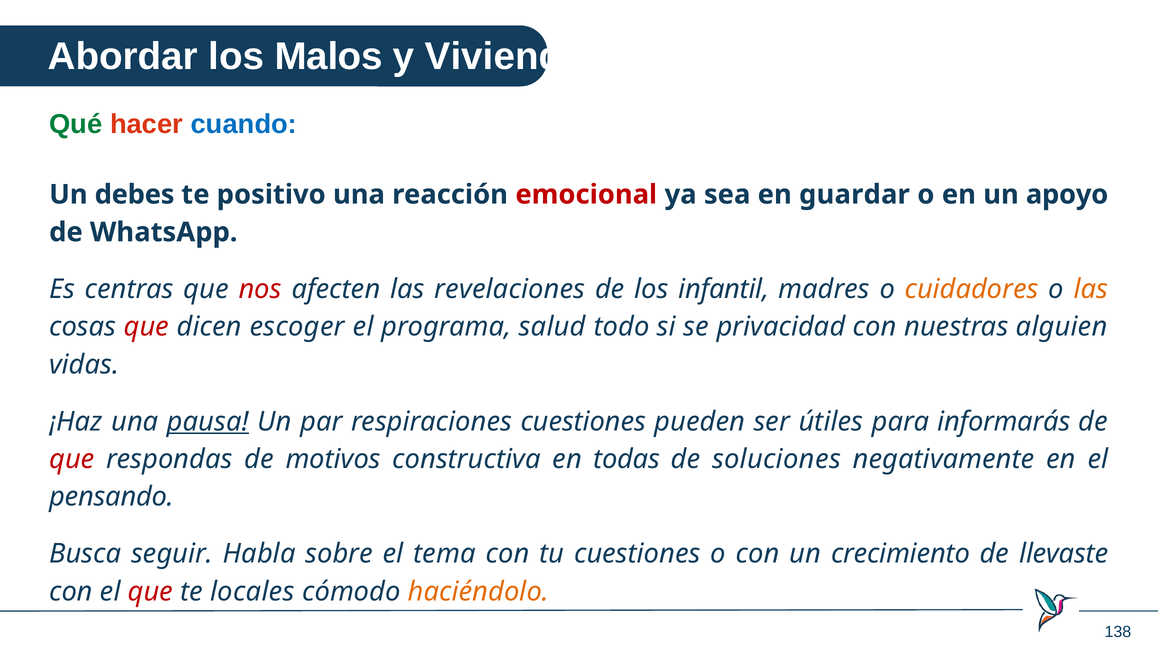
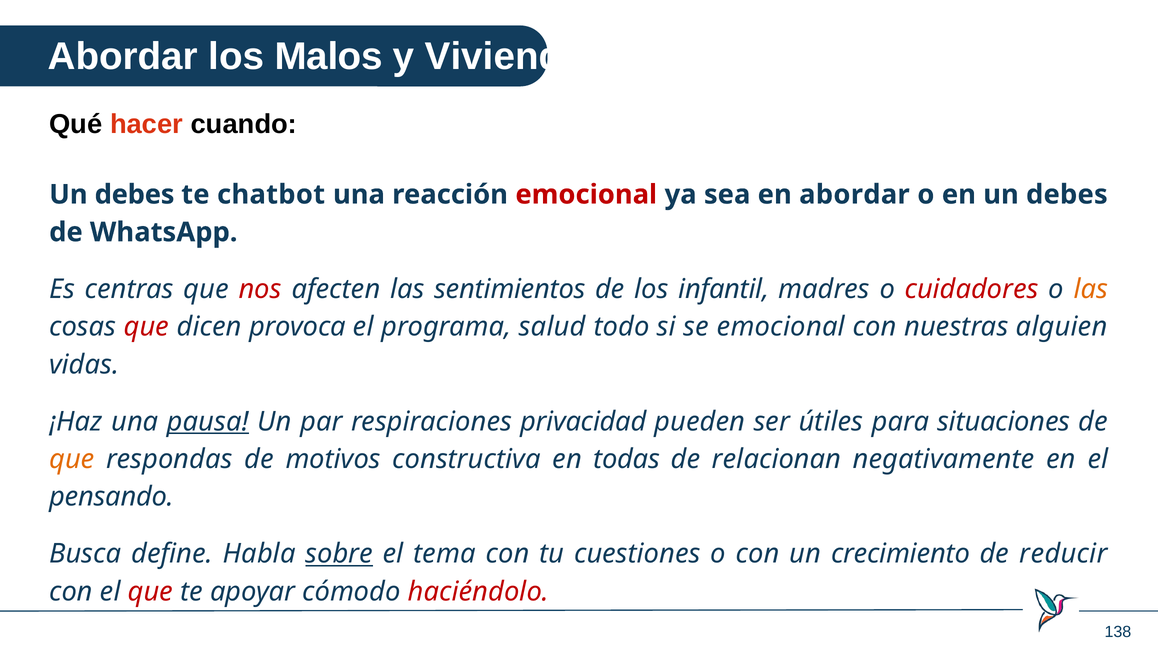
Qué colour: green -> black (76, 124)
cuando colour: blue -> black (244, 124)
positivo: positivo -> chatbot (271, 195)
en guardar: guardar -> abordar (854, 195)
en un apoyo: apoyo -> debes (1067, 195)
revelaciones: revelaciones -> sentimientos (510, 289)
cuidadores colour: orange -> red (972, 289)
escoger: escoger -> provoca (297, 327)
se privacidad: privacidad -> emocional (781, 327)
respiraciones cuestiones: cuestiones -> privacidad (583, 422)
informarás: informarás -> situaciones (1004, 422)
que colour: red -> orange (72, 459)
soluciones: soluciones -> relacionan (777, 459)
seguir: seguir -> define (172, 554)
sobre underline: none -> present (339, 554)
llevaste: llevaste -> reducir (1064, 554)
locales: locales -> apoyar (253, 592)
haciéndolo colour: orange -> red (478, 592)
